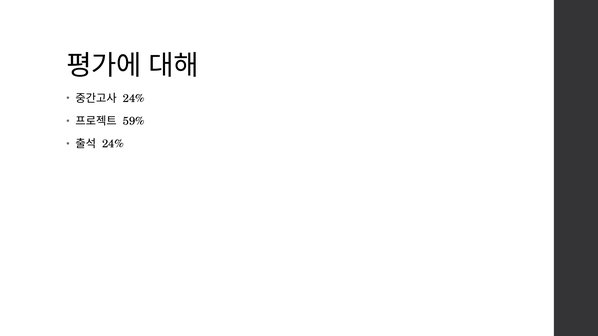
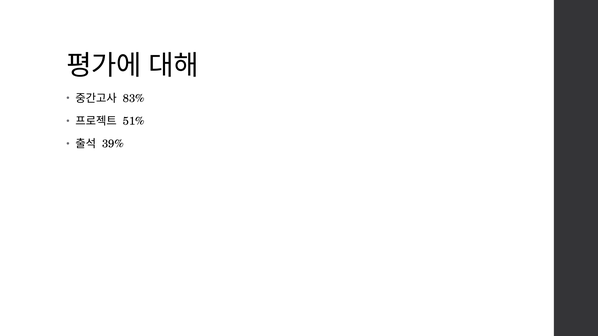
24%: 24% -> 83% (134, 98)
59%: 59% -> 51% (134, 121)
24%: 24% -> 39% (113, 144)
